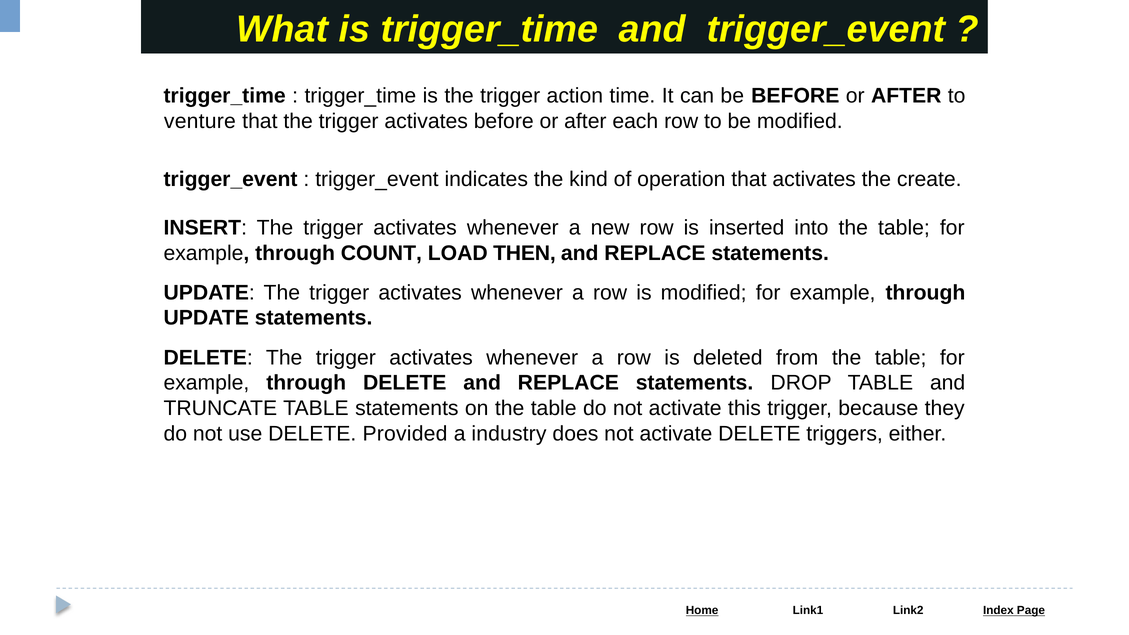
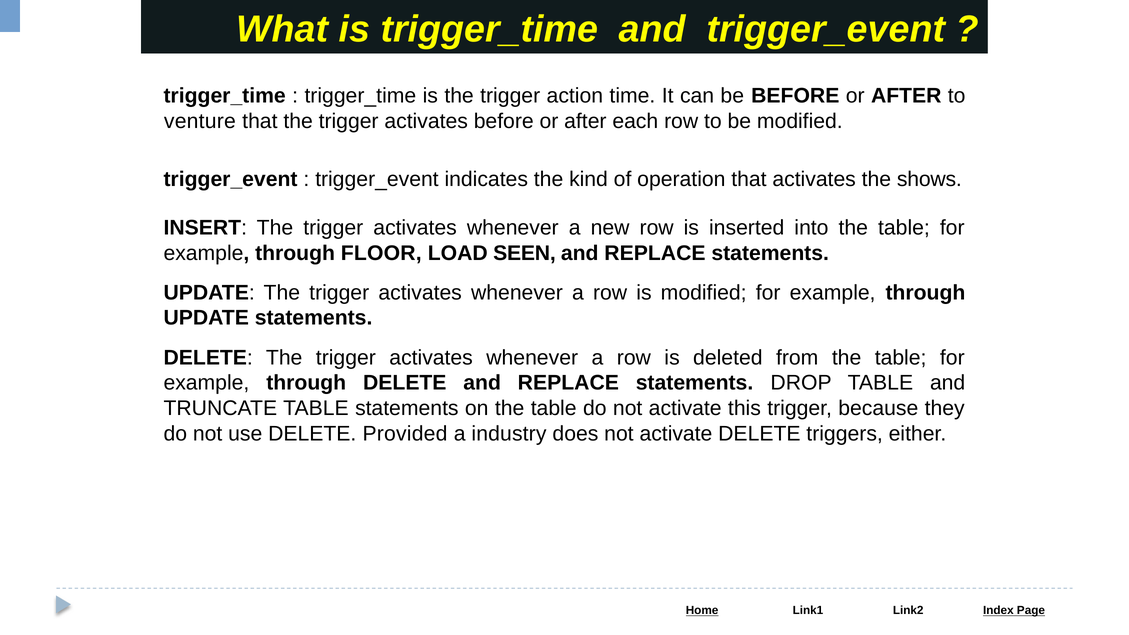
create: create -> shows (929, 179)
COUNT: COUNT -> FLOOR (381, 253)
THEN: THEN -> SEEN (524, 253)
